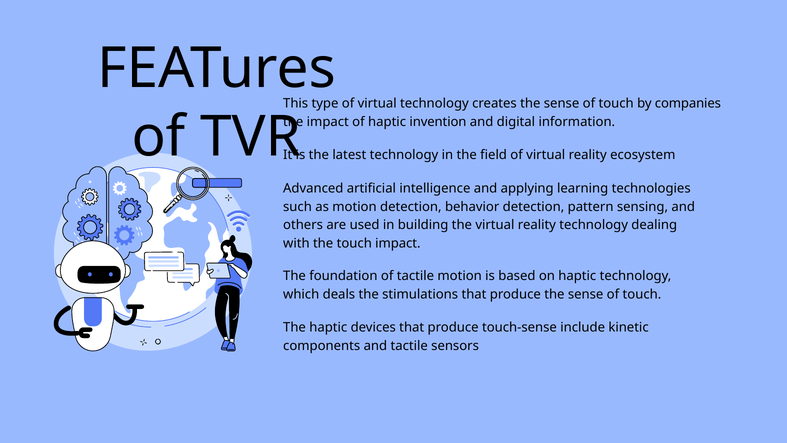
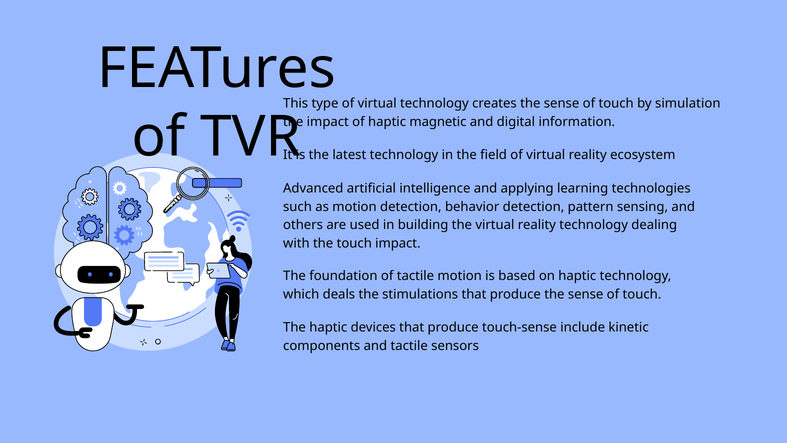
companies: companies -> simulation (688, 103)
invention: invention -> magnetic (438, 122)
